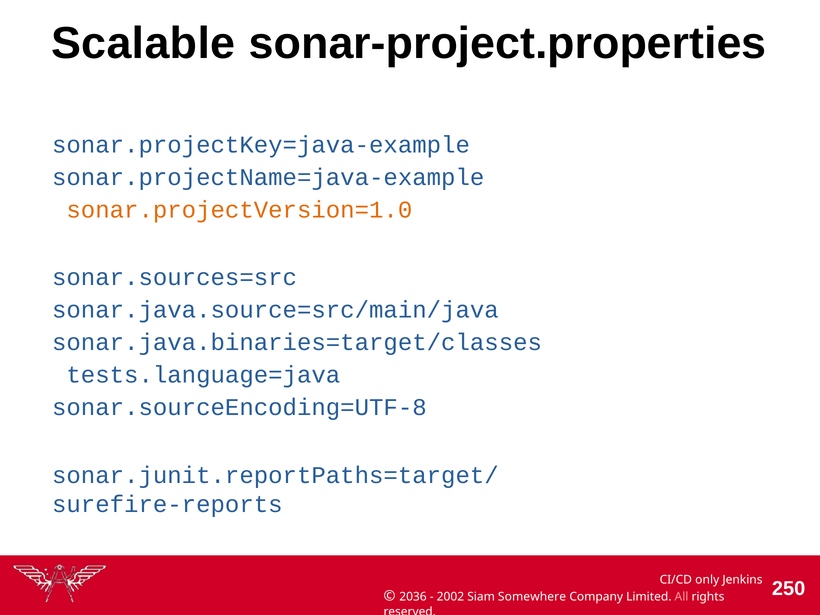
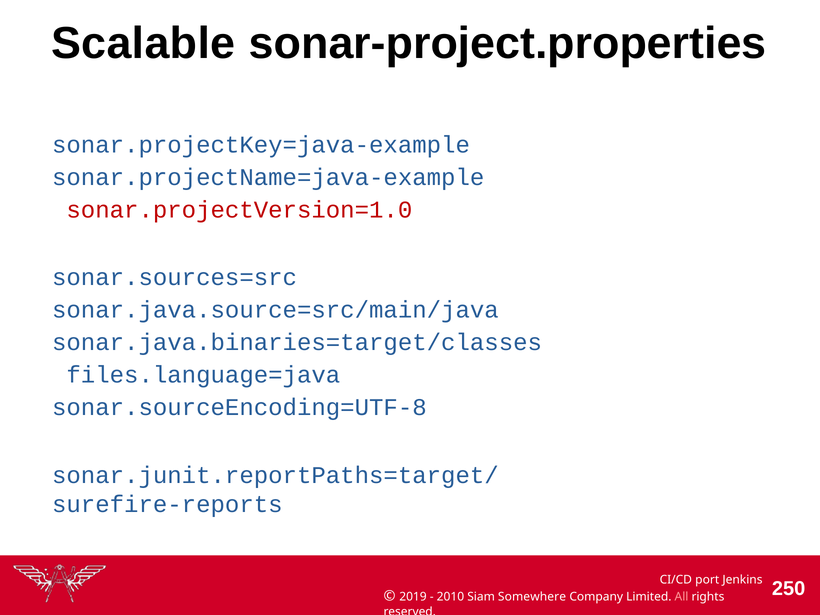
sonar.projectVersion=1.0 colour: orange -> red (239, 210)
tests.language=java: tests.language=java -> files.language=java (203, 375)
only: only -> port (707, 580)
2036: 2036 -> 2019 (413, 597)
2002: 2002 -> 2010 (450, 597)
